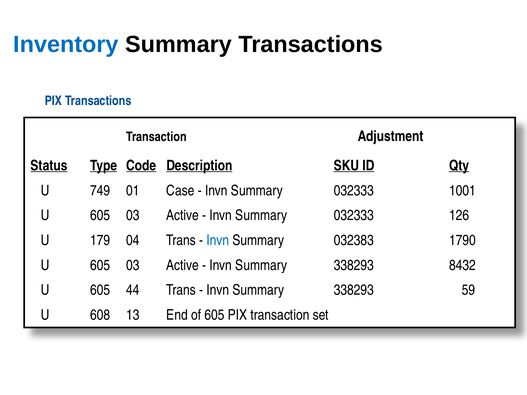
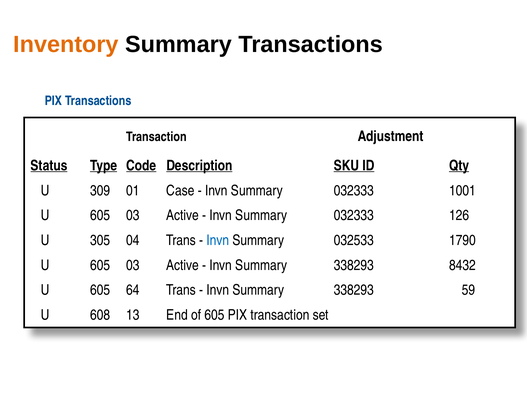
Inventory colour: blue -> orange (66, 44)
749: 749 -> 309 (100, 191)
179: 179 -> 305 (100, 241)
032383: 032383 -> 032533 (354, 241)
44: 44 -> 64 (133, 290)
